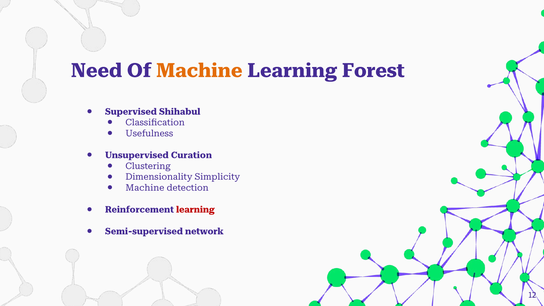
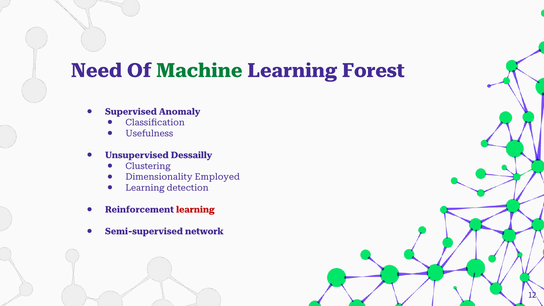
Machine colour: orange -> green (199, 71)
Shihabul: Shihabul -> Anomaly (180, 112)
Curation: Curation -> Dessailly (192, 155)
Simplicity: Simplicity -> Employed (217, 177)
Machine: Machine -> Learning (145, 188)
